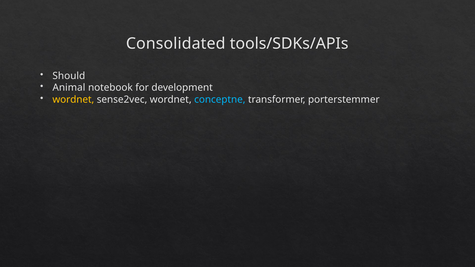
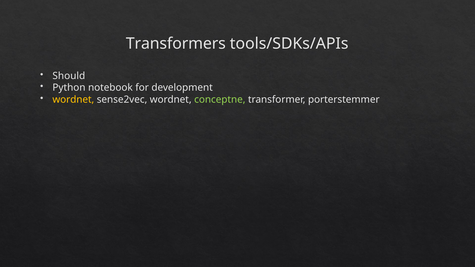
Consolidated: Consolidated -> Transformers (176, 44)
Animal: Animal -> Python (69, 88)
conceptne colour: light blue -> light green (220, 100)
